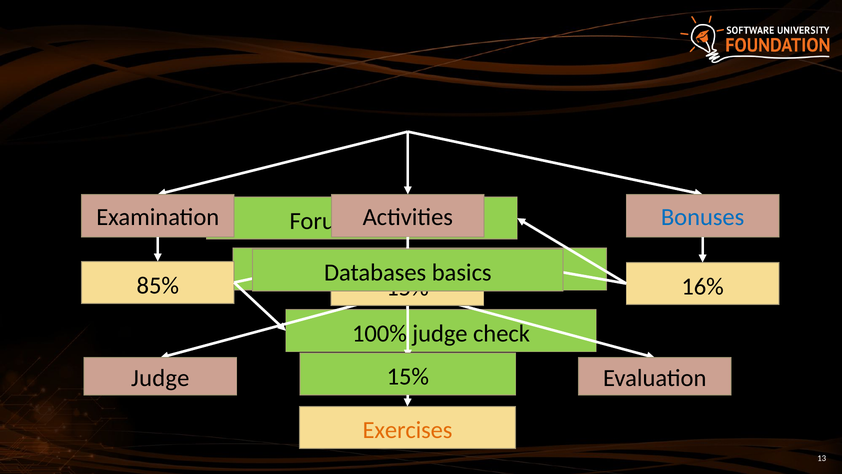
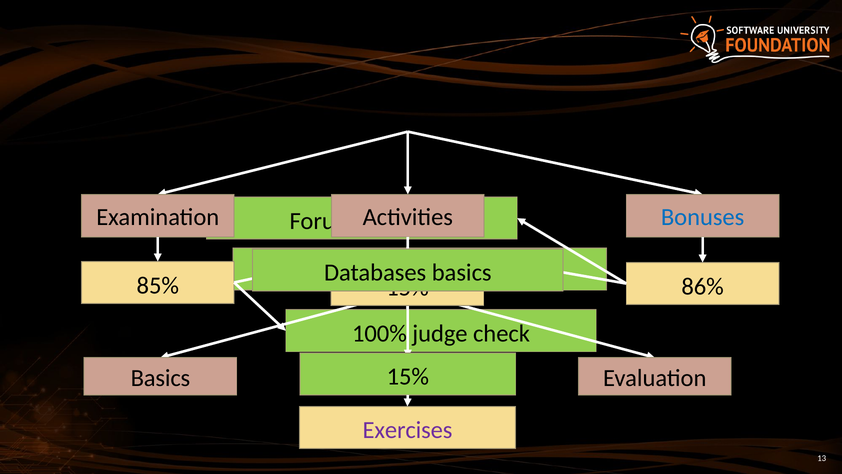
16%: 16% -> 86% (703, 286)
Judge: Judge -> Basics (160, 378)
Exercises colour: orange -> purple (407, 430)
